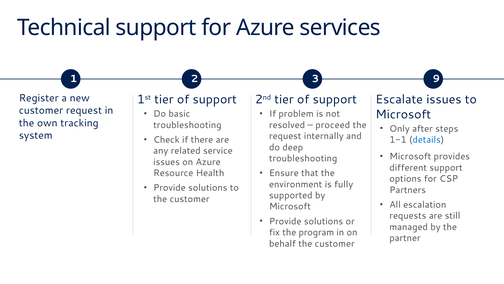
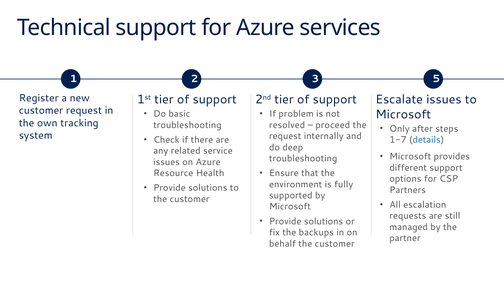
9: 9 -> 5 (436, 79)
1-1: 1-1 -> 1-7 (398, 140)
program: program -> backups (316, 232)
